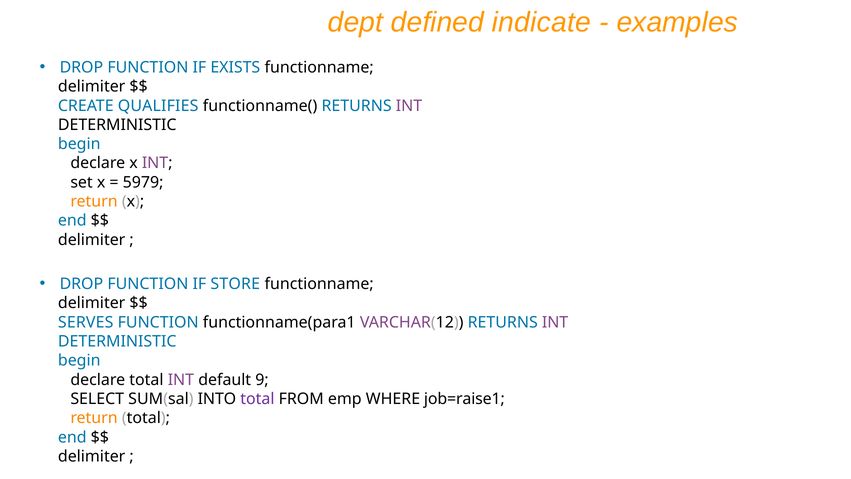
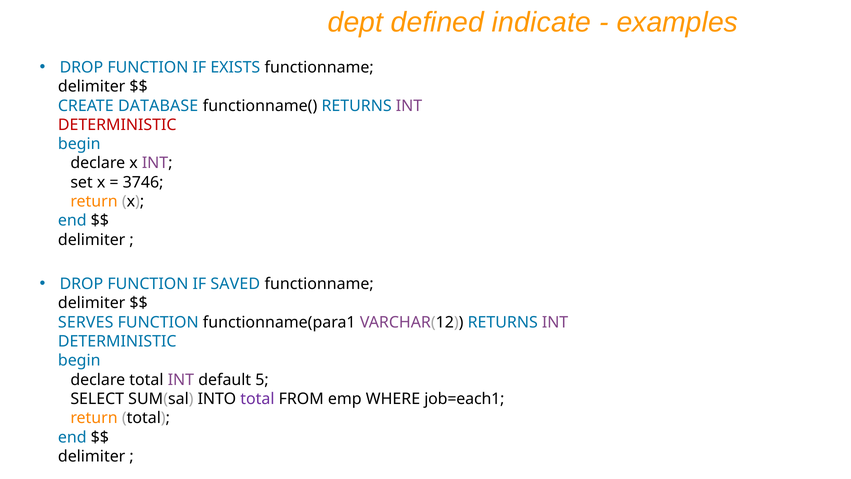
QUALIFIES: QUALIFIES -> DATABASE (158, 106)
DETERMINISTIC colour: black -> red (117, 125)
5979: 5979 -> 3746 (143, 182)
STORE: STORE -> SAVED (235, 284)
9: 9 -> 5 (262, 380)
job=raise1: job=raise1 -> job=each1 (464, 399)
